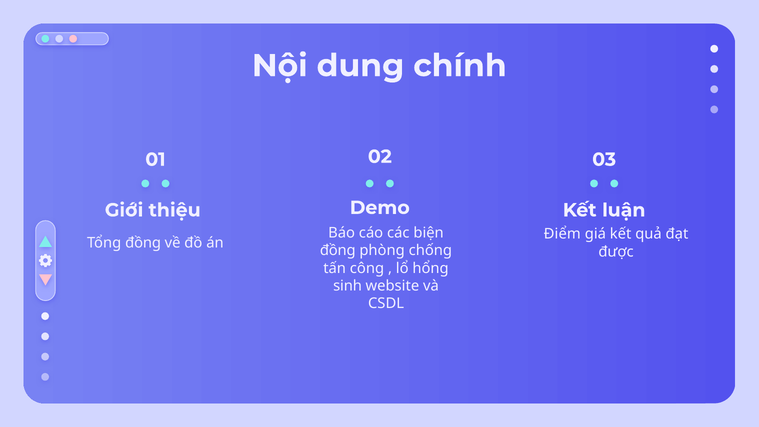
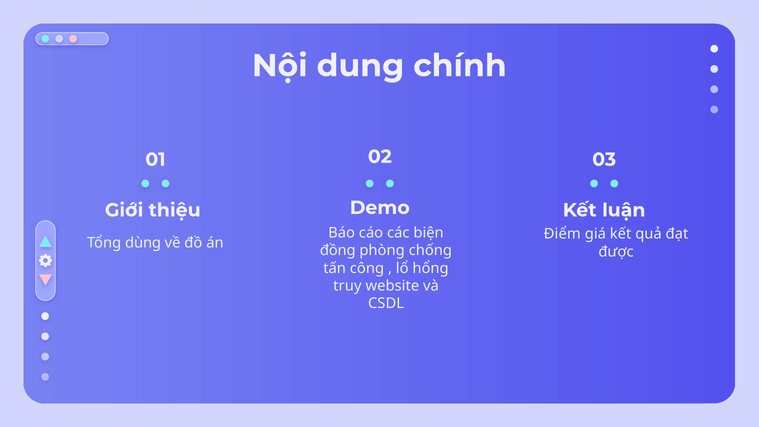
Tổng đồng: đồng -> dùng (143, 243)
sinh: sinh -> truy (347, 286)
